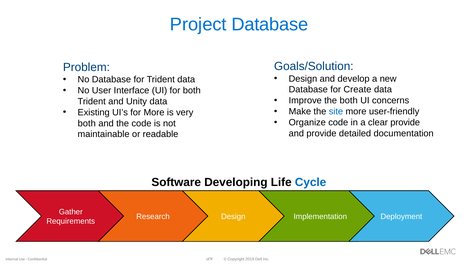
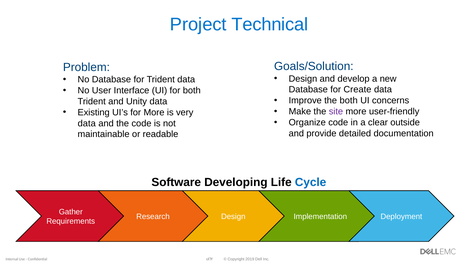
Project Database: Database -> Technical (270, 24)
site colour: blue -> purple (336, 112)
clear provide: provide -> outside (405, 123)
both: both -> data (87, 124)
